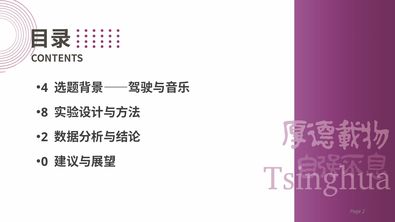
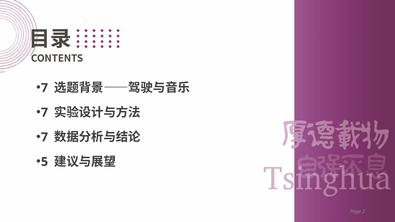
4: 4 -> 7 (44, 88)
8: 8 -> 7 (44, 113)
2: 2 -> 7 (44, 137)
0: 0 -> 5 (44, 162)
